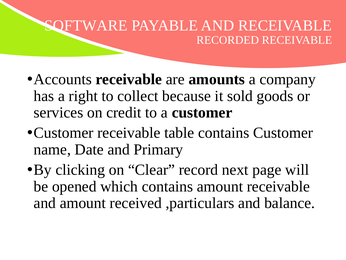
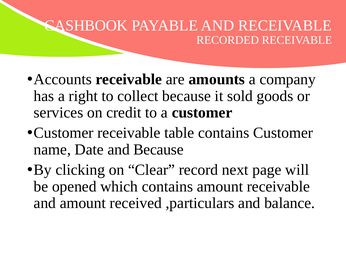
SOFTWARE: SOFTWARE -> CASHBOOK (86, 26)
and Primary: Primary -> Because (158, 149)
